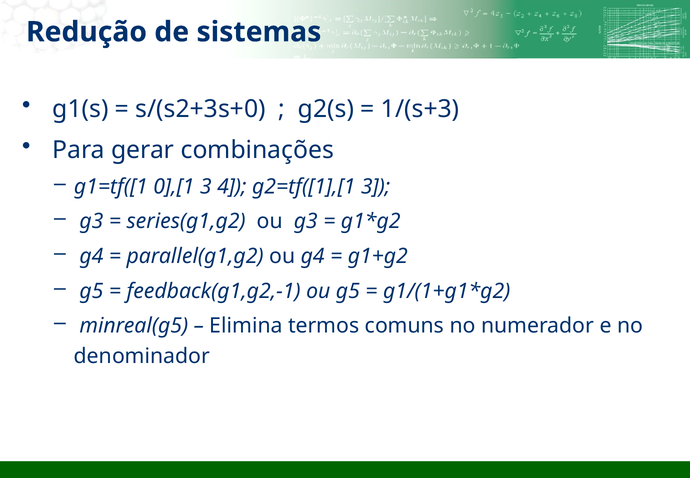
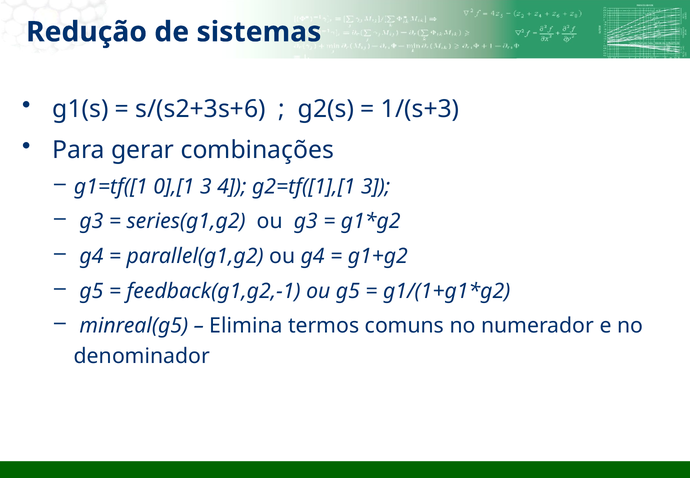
s/(s2+3s+0: s/(s2+3s+0 -> s/(s2+3s+6 (201, 109)
